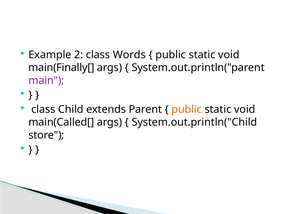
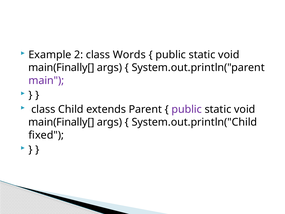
public colour: orange -> purple (187, 109)
main(Called[: main(Called[ -> main(Finally[ (61, 122)
store: store -> fixed (46, 135)
